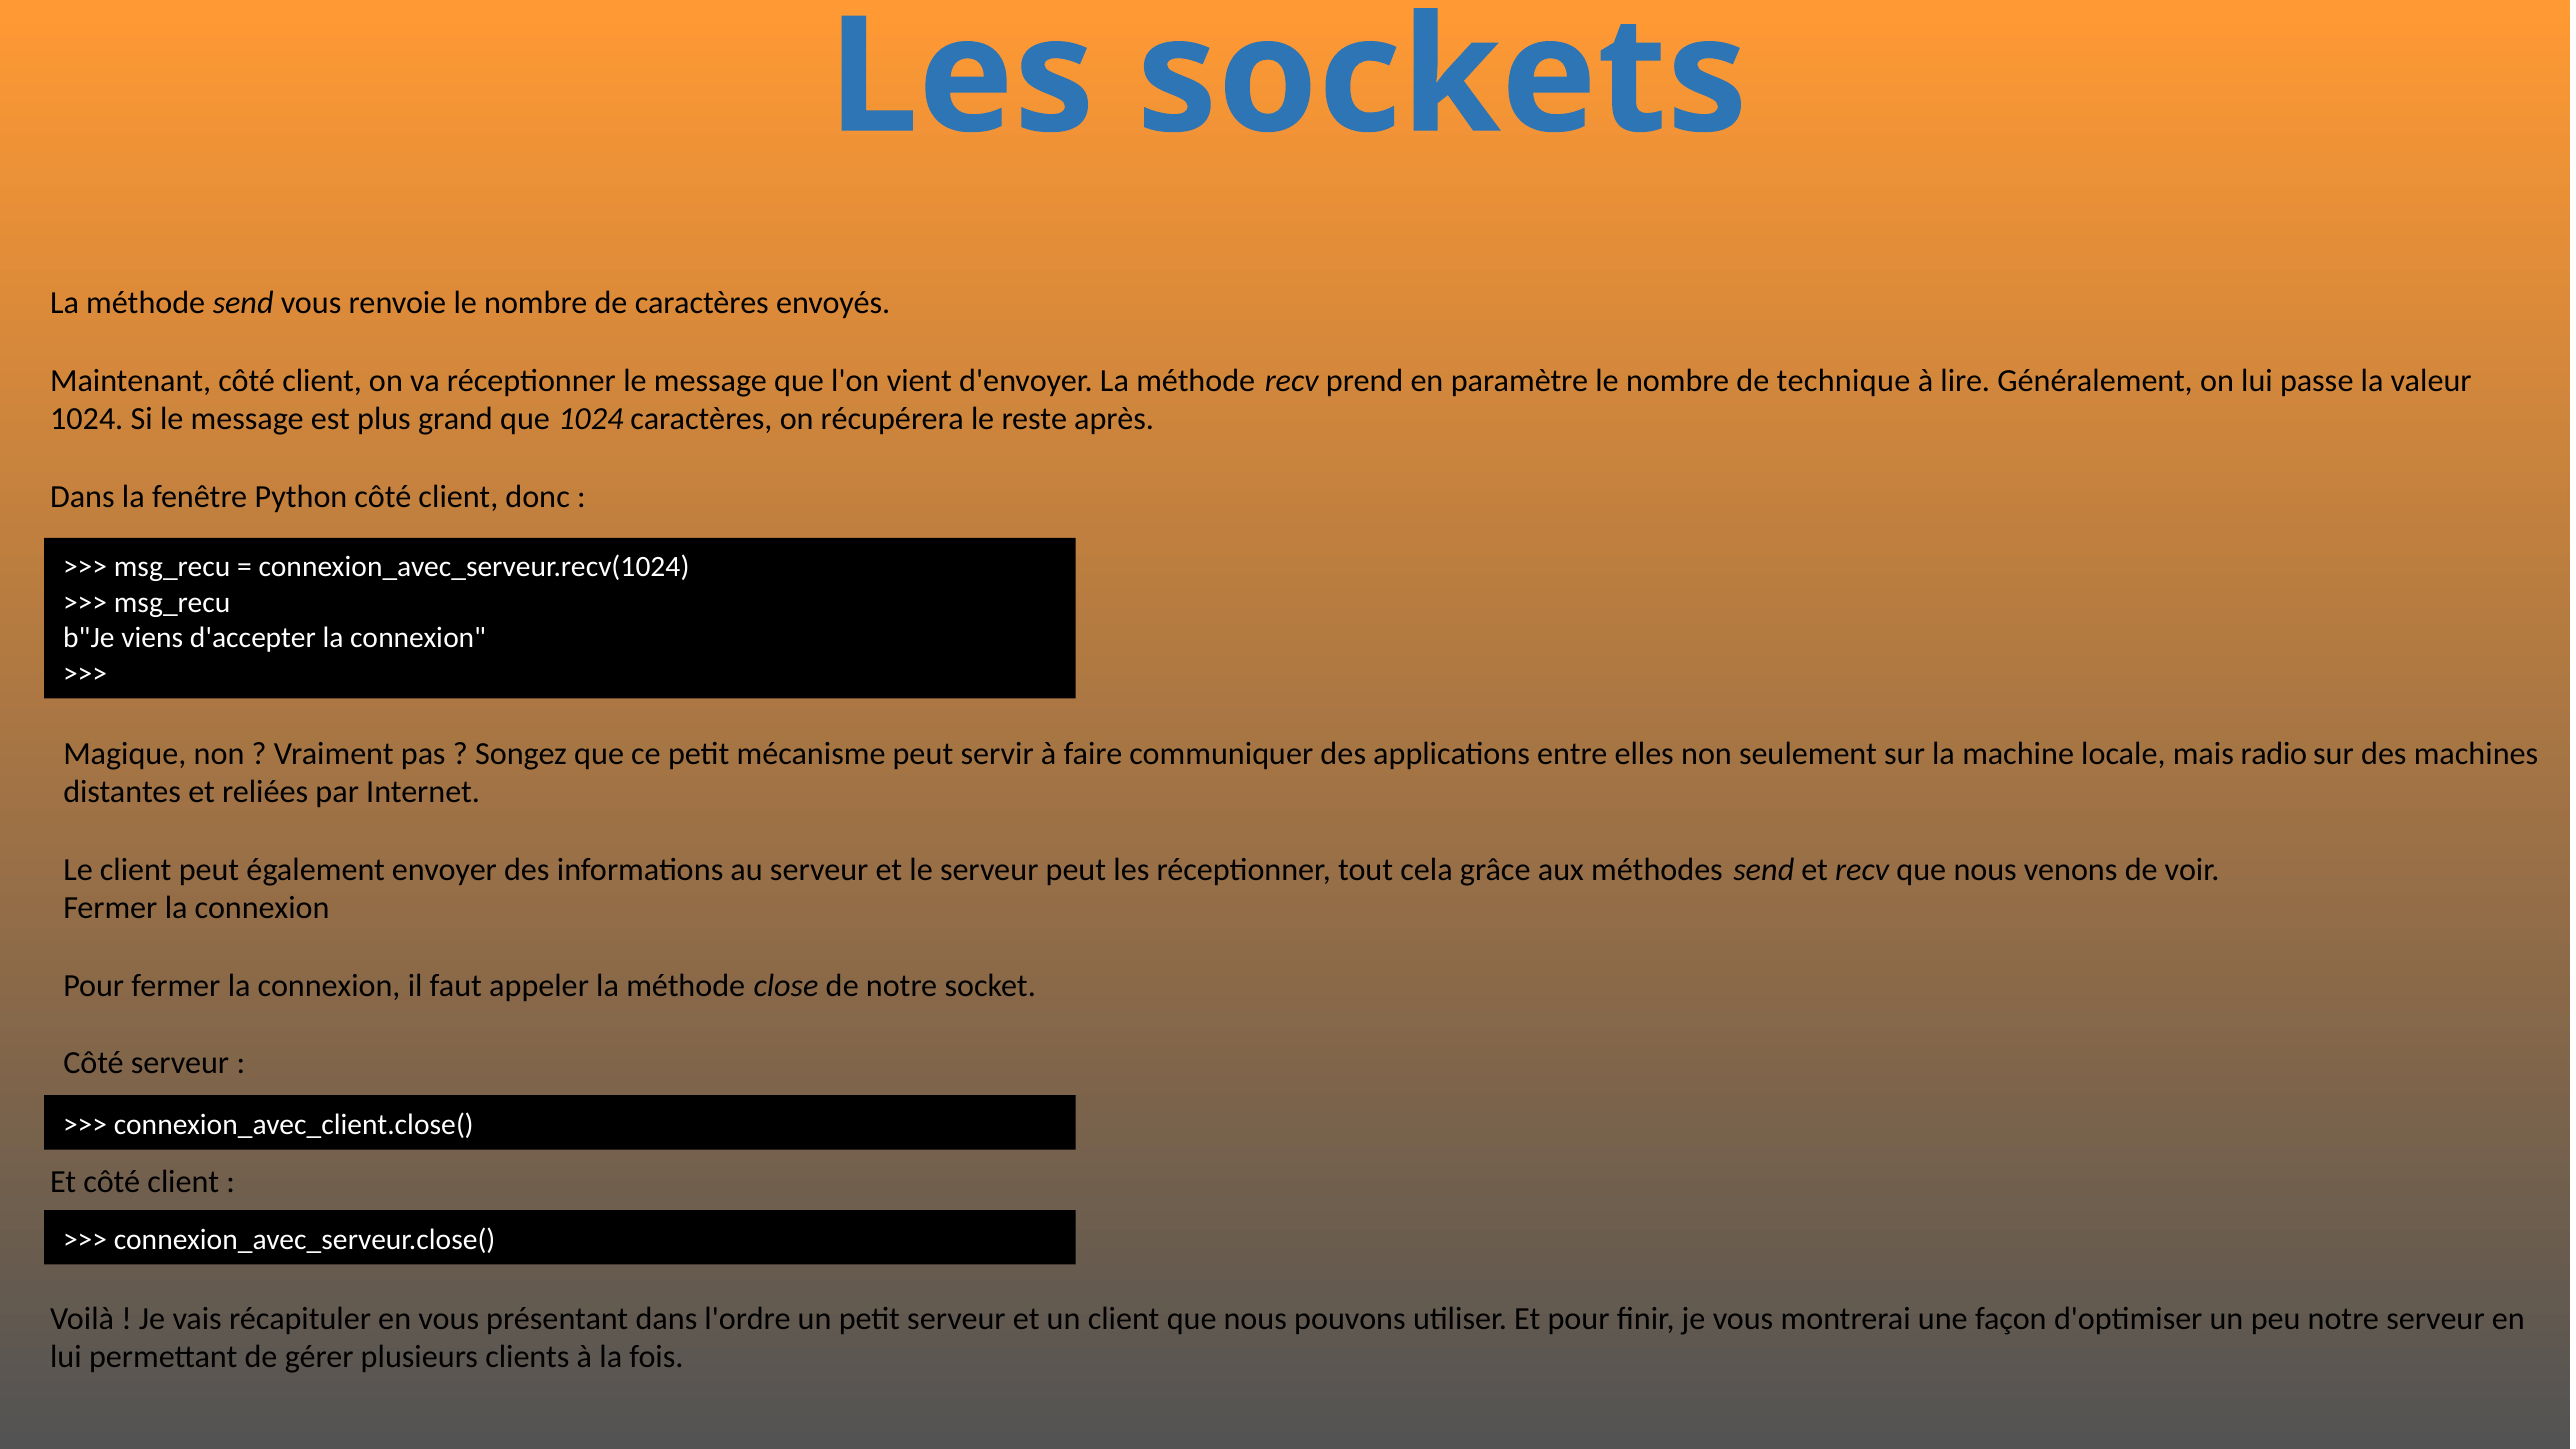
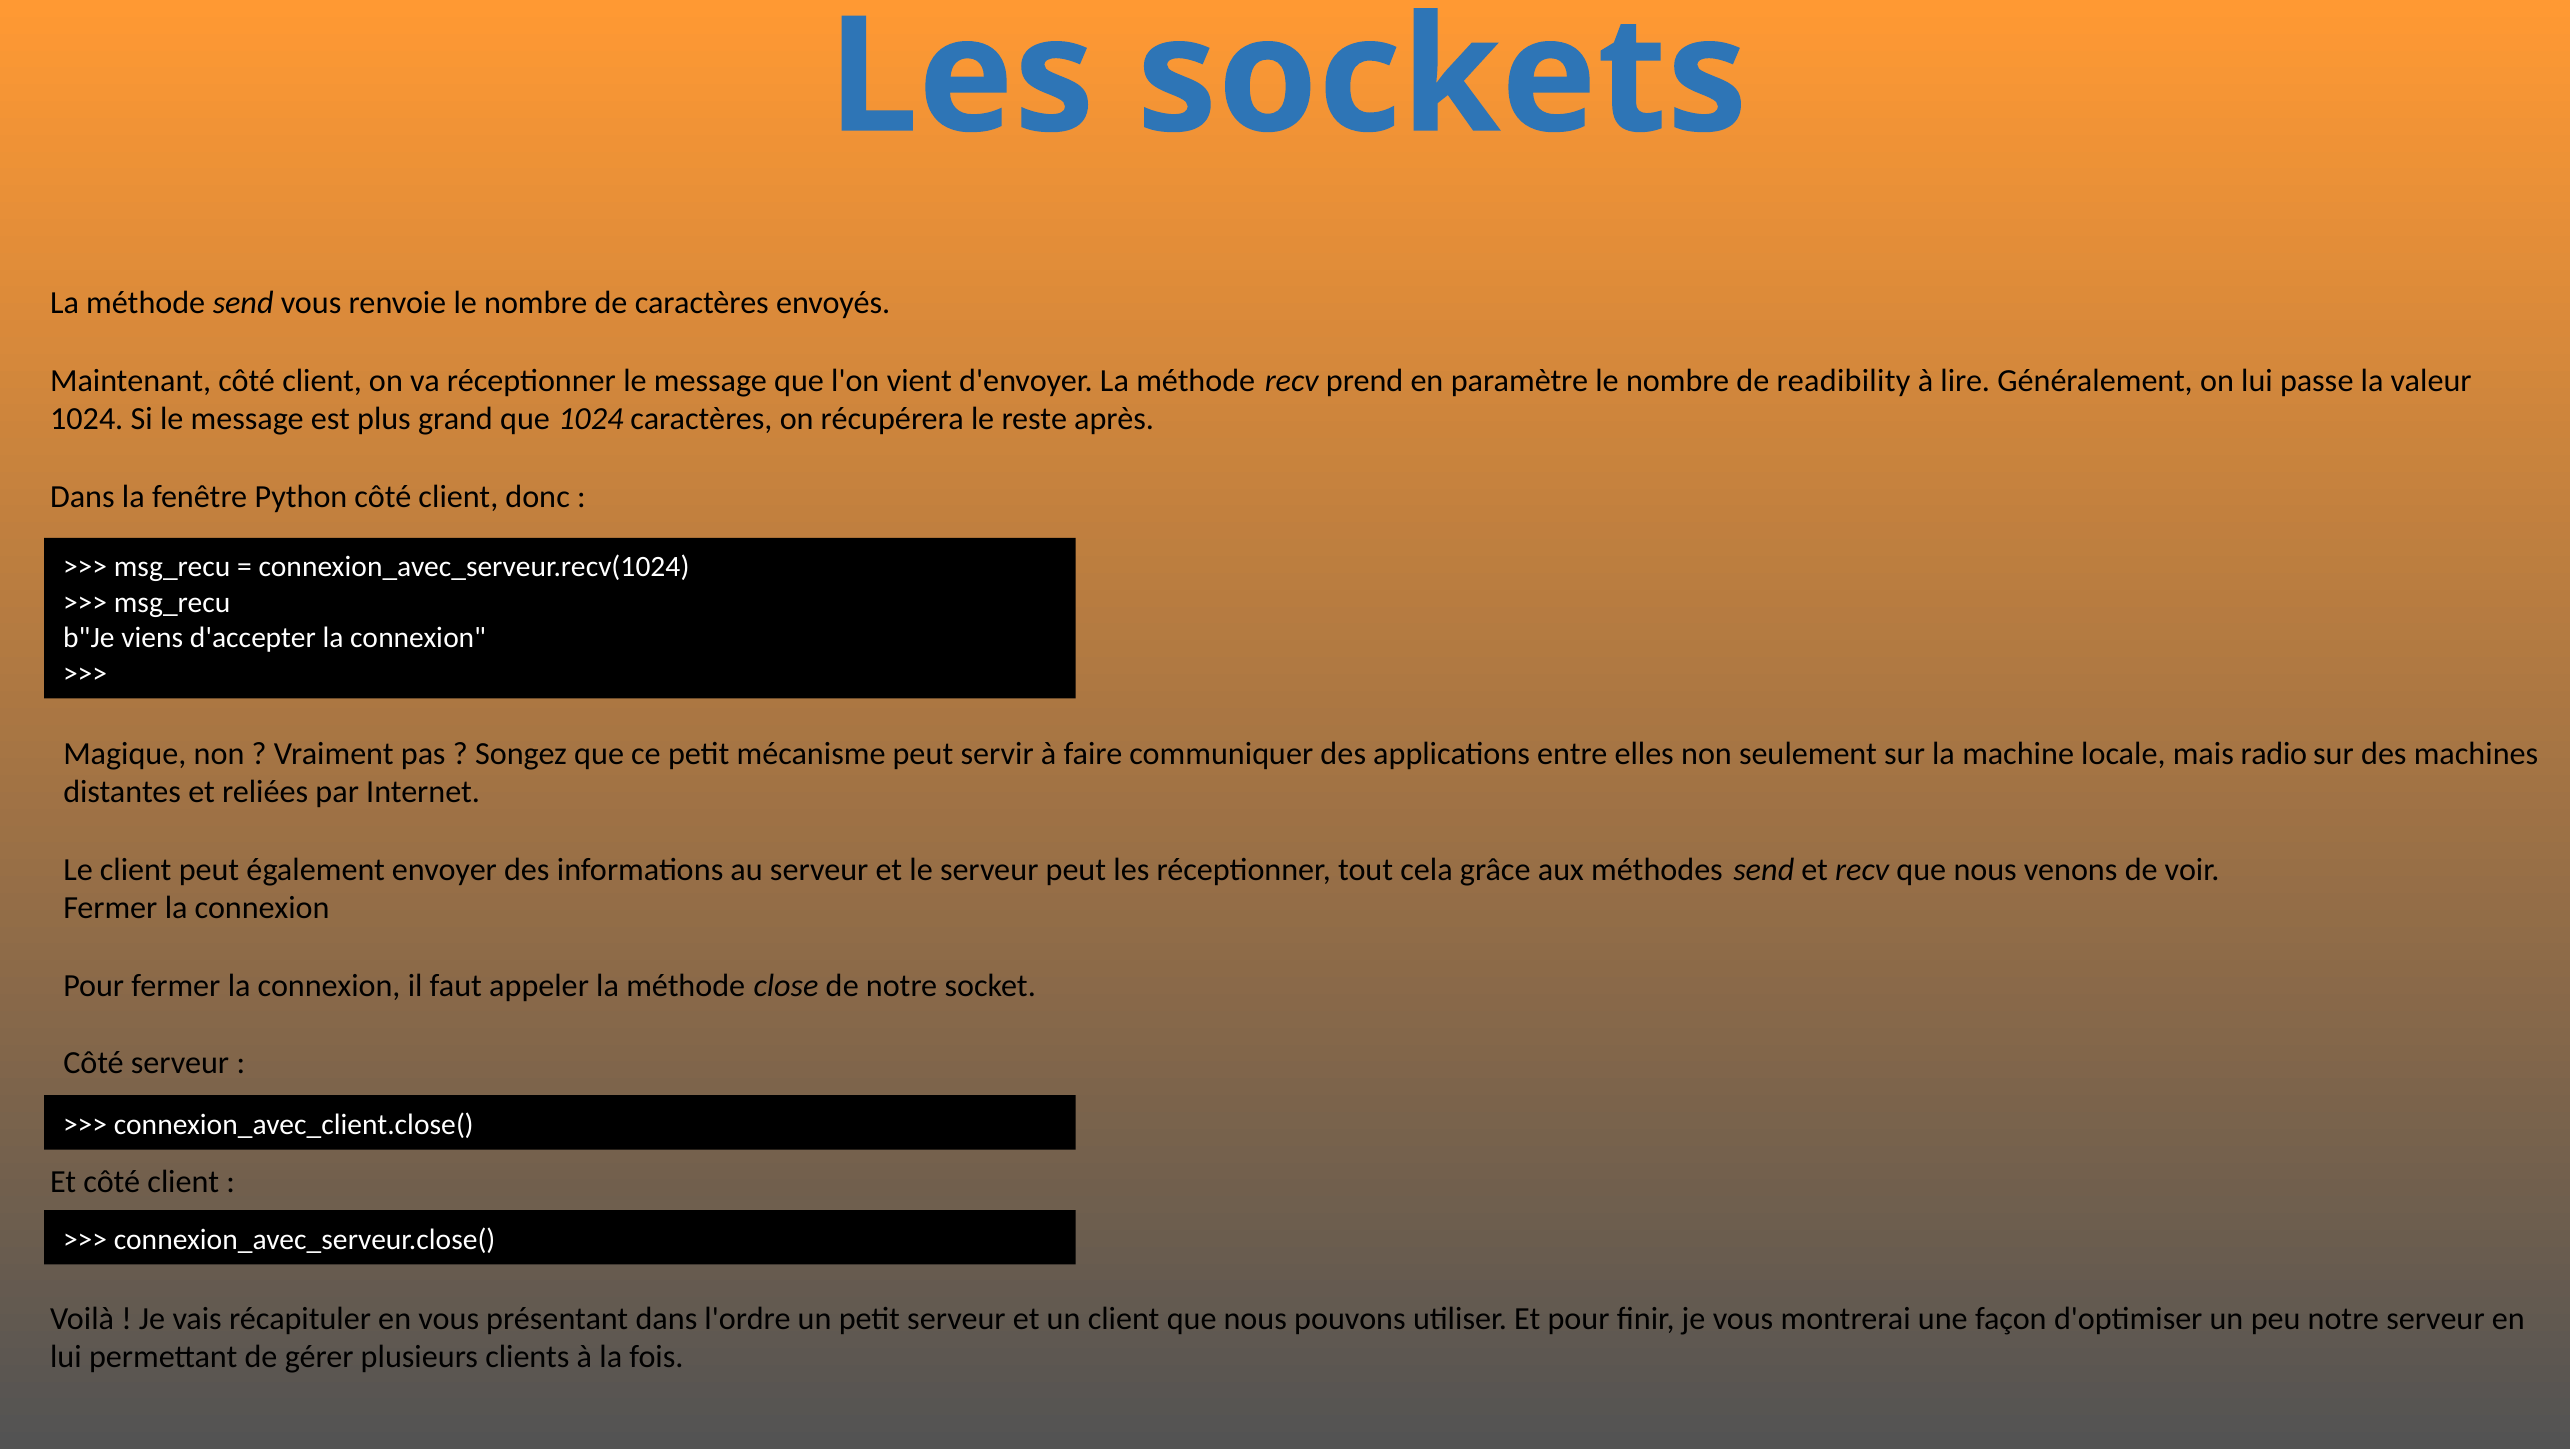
technique: technique -> readibility (1843, 381)
